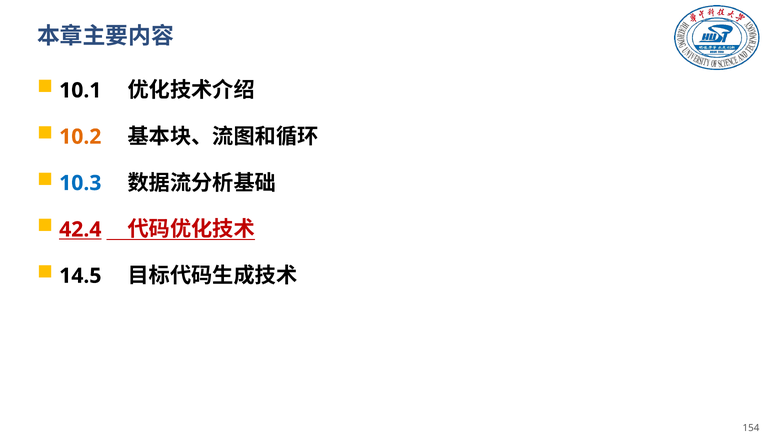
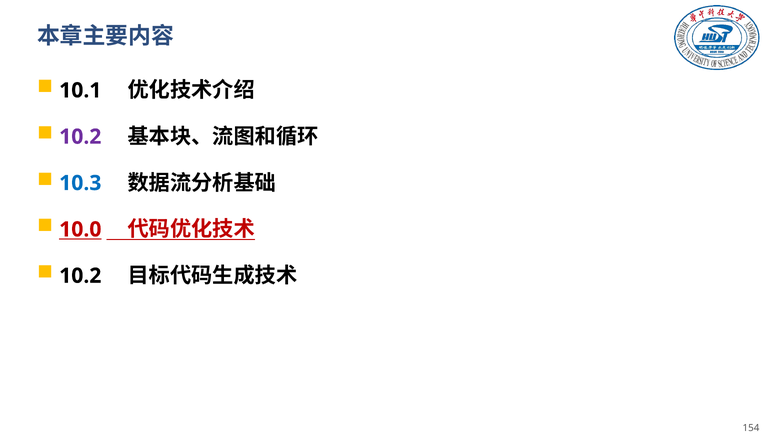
10.2 colour: orange -> purple (80, 137)
42.4: 42.4 -> 10.0 (80, 229)
14.5: 14.5 -> 10.2 (80, 276)
